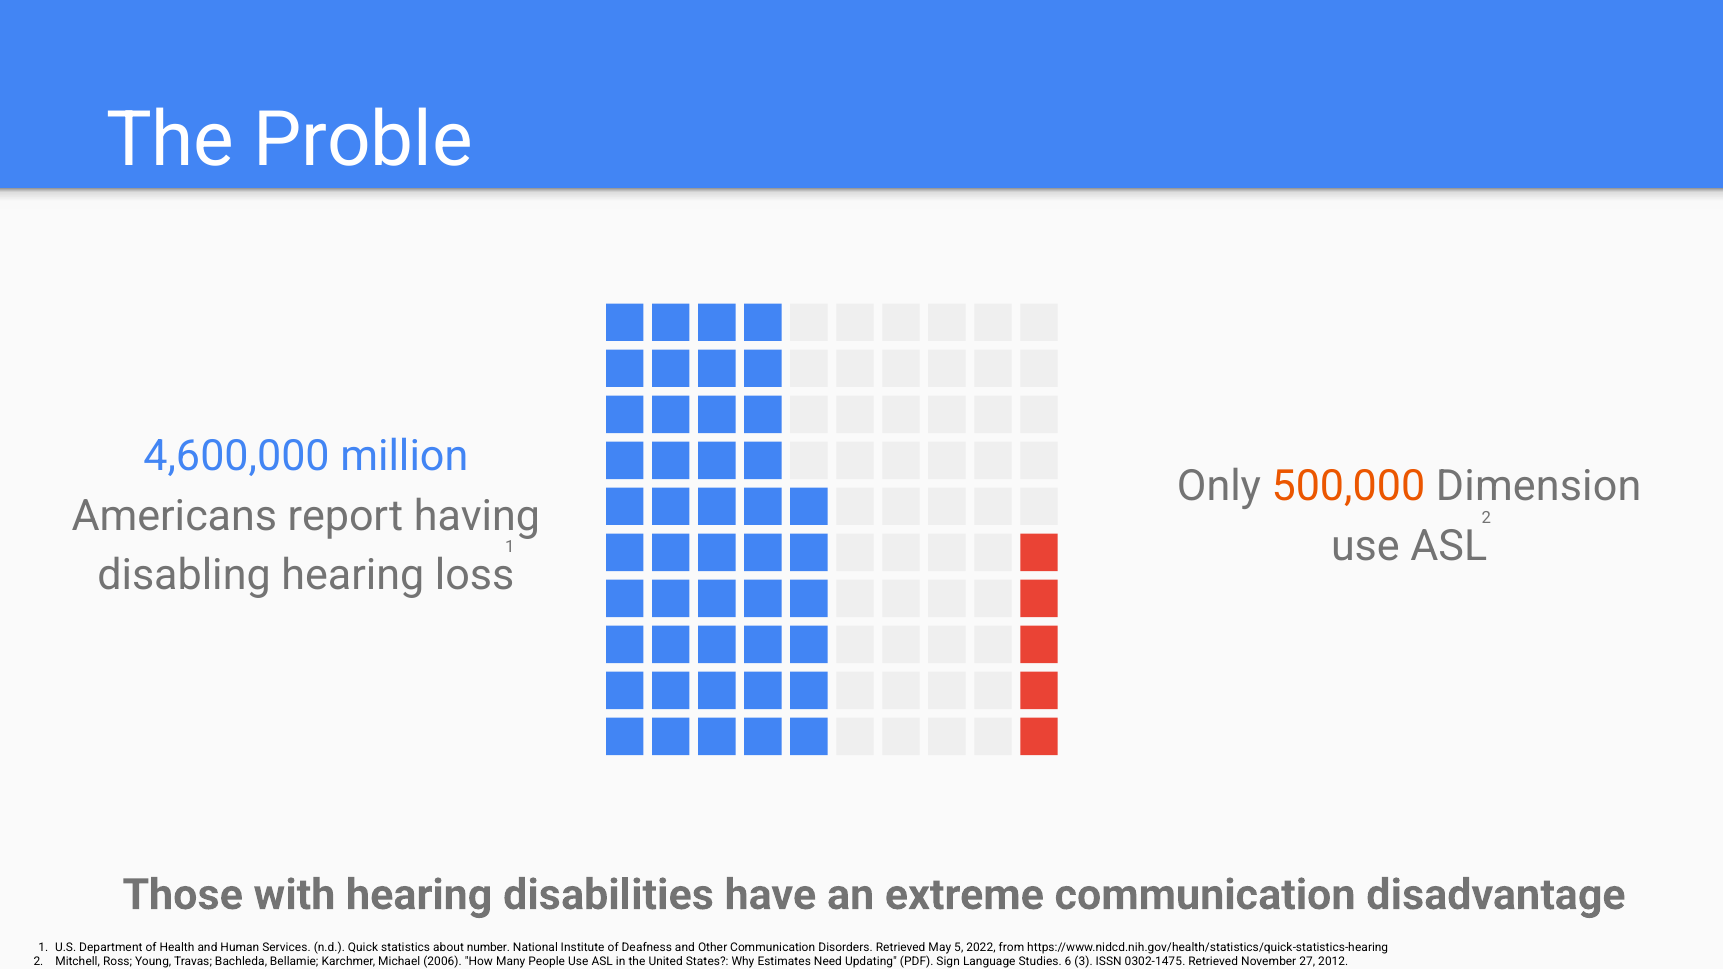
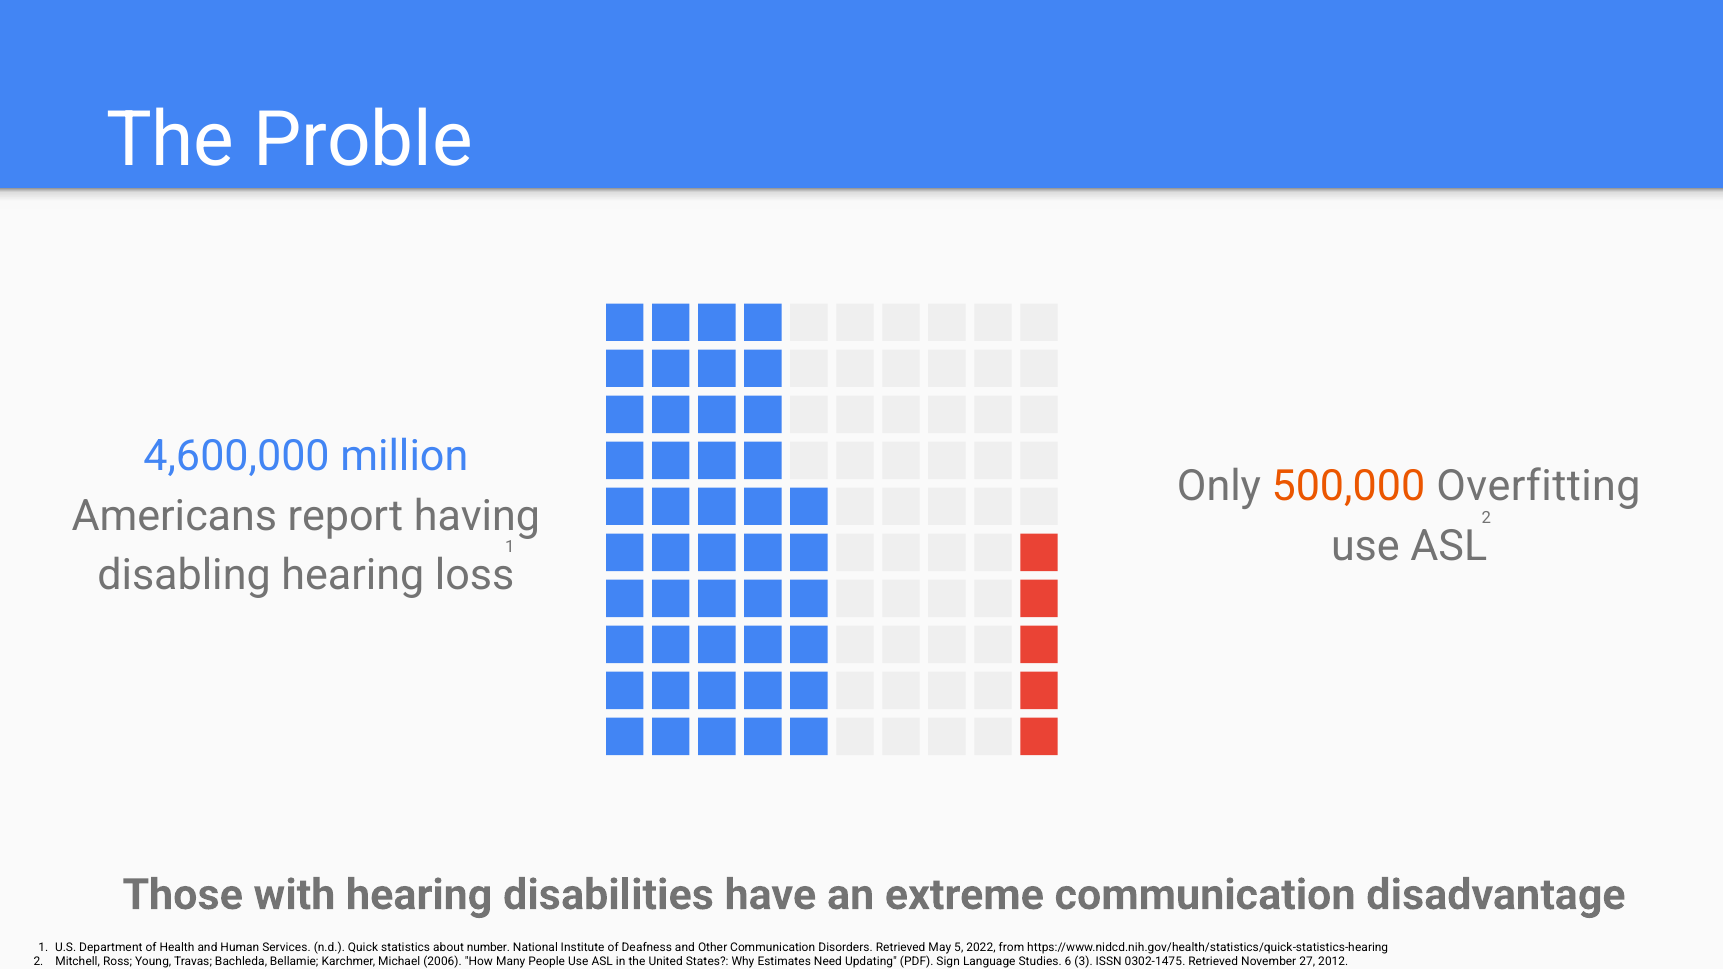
Dimension: Dimension -> Overfitting (1539, 487)
